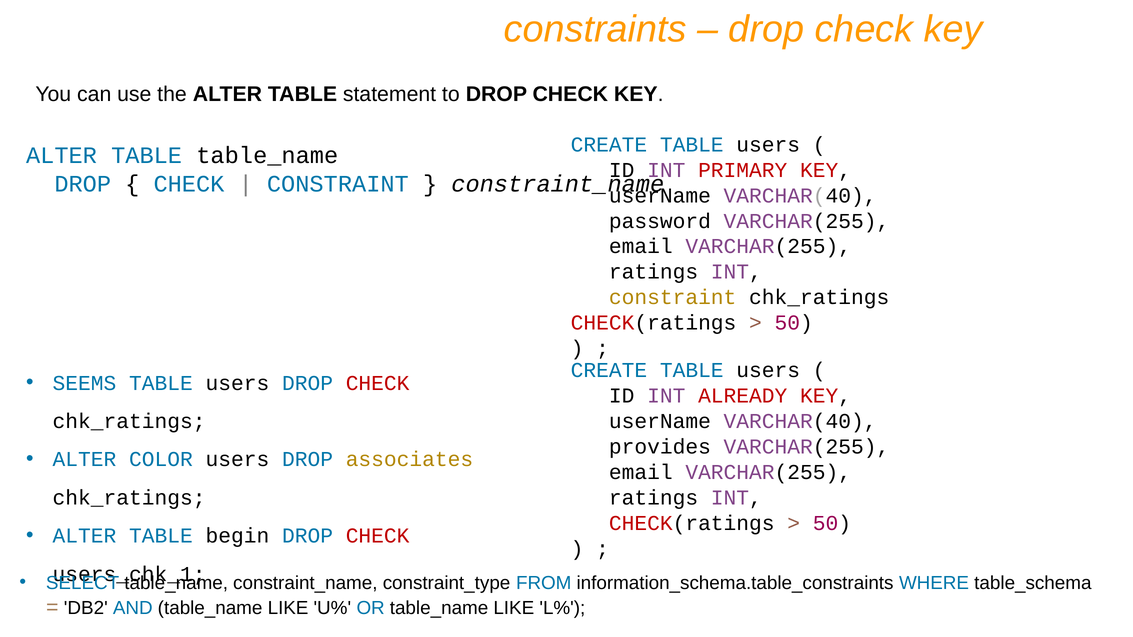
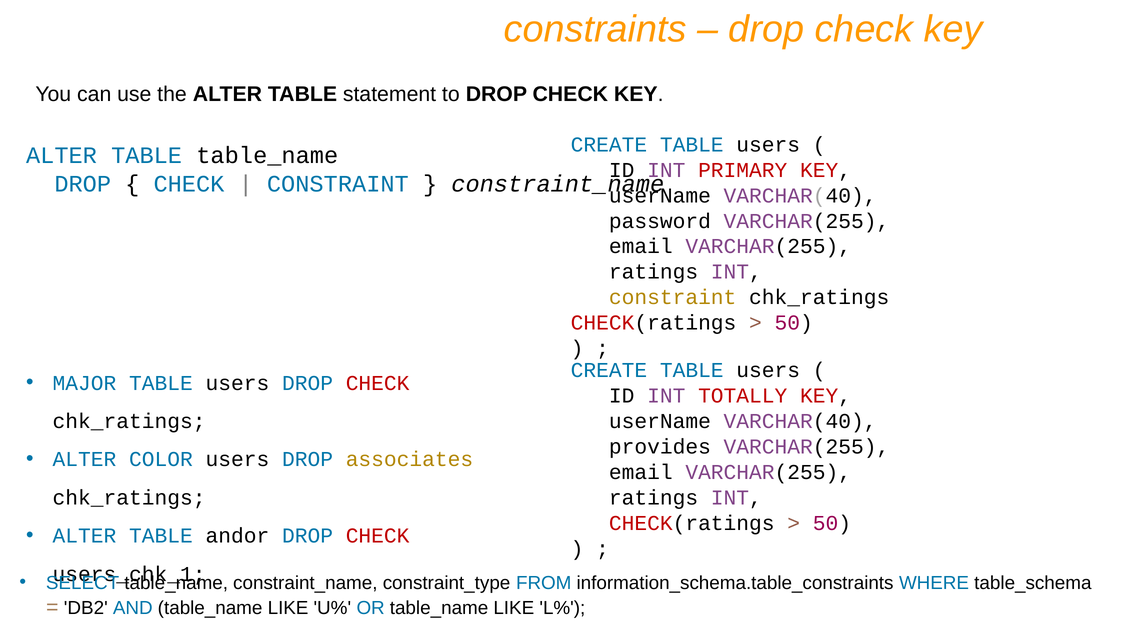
SEEMS: SEEMS -> MAJOR (84, 383)
ALREADY: ALREADY -> TOTALLY (743, 396)
begin: begin -> andor (237, 536)
